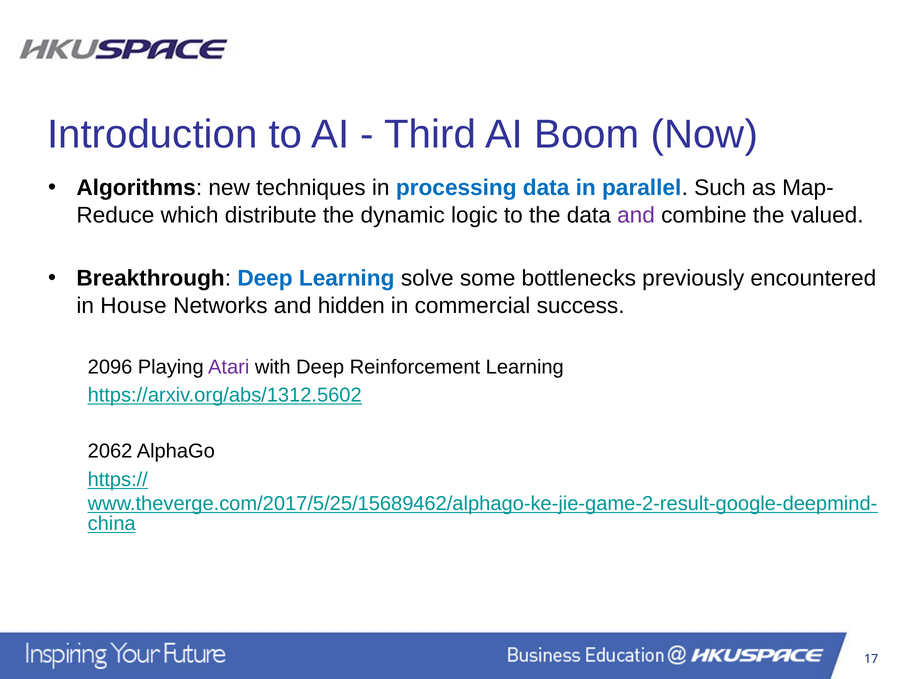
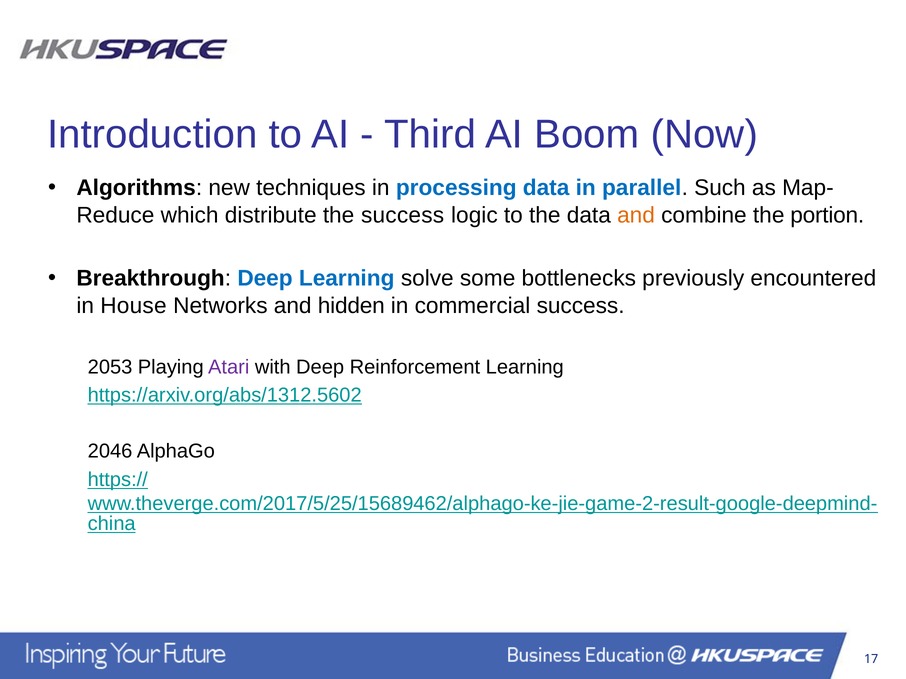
the dynamic: dynamic -> success (403, 215)
and colour: purple -> orange (636, 215)
valued: valued -> portion (827, 215)
2096: 2096 -> 2053 (110, 367)
2062: 2062 -> 2046 (110, 452)
